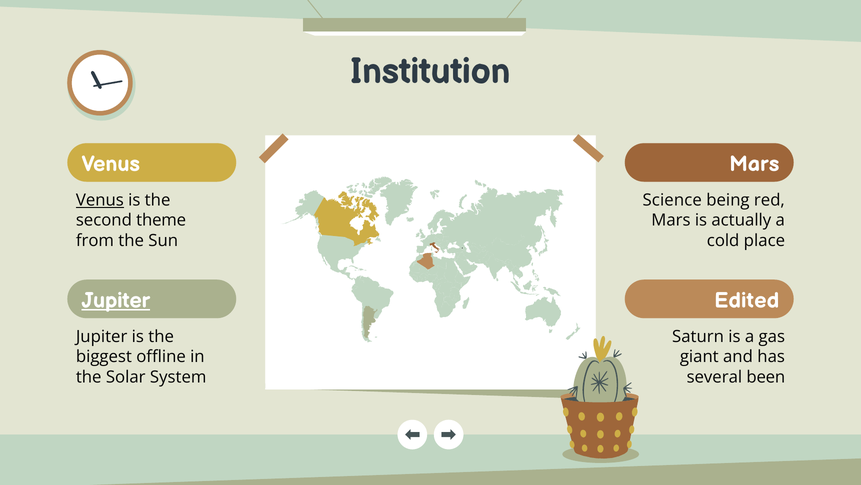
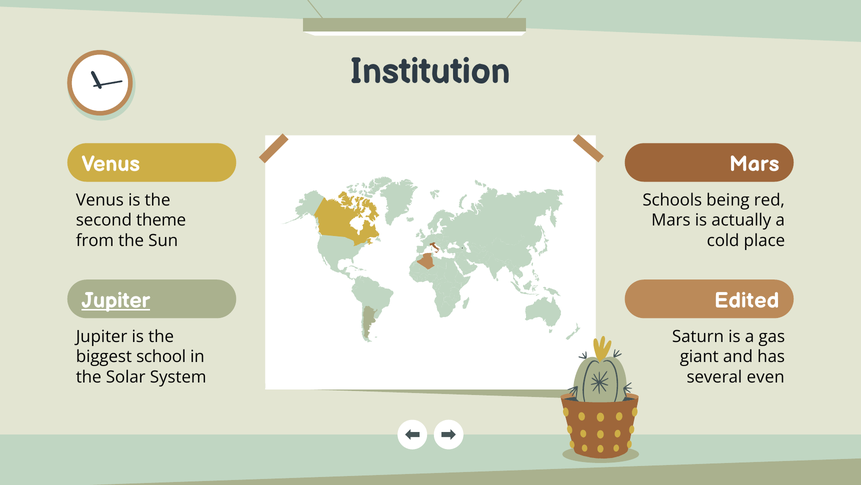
Venus underline: present -> none (100, 200)
Science: Science -> Schools (672, 200)
offline: offline -> school (161, 356)
been: been -> even (766, 376)
